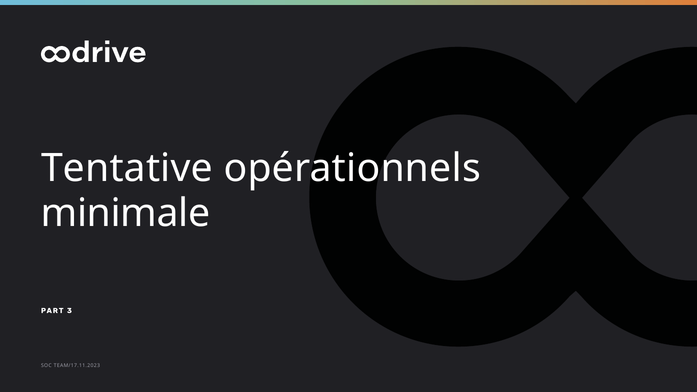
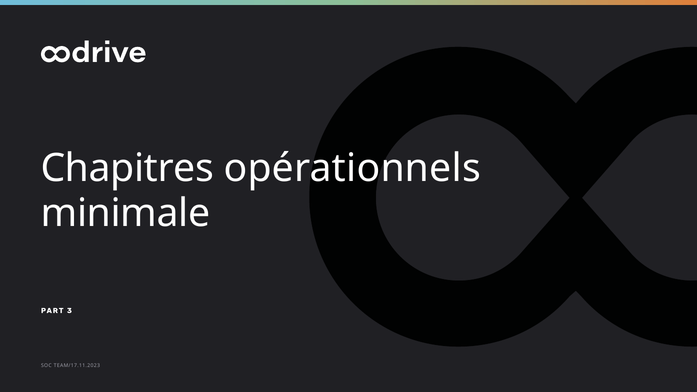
Tentative: Tentative -> Chapitres (127, 168)
